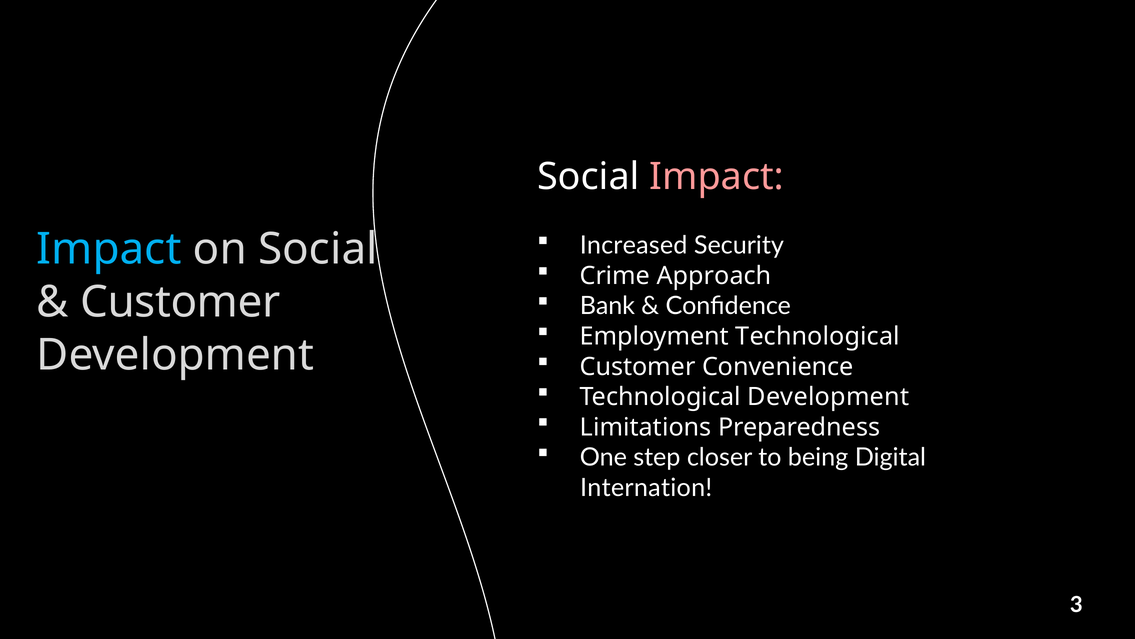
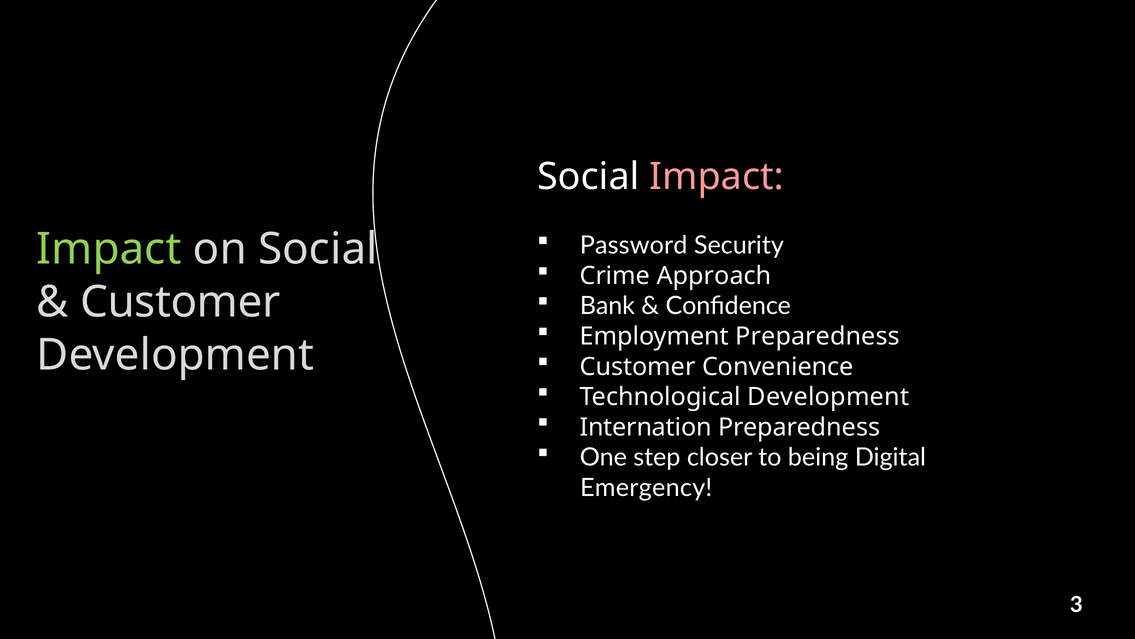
Increased: Increased -> Password (634, 245)
Impact colour: light blue -> light green (109, 249)
Employment Technological: Technological -> Preparedness (818, 336)
Limitations: Limitations -> Internation (646, 427)
Internation: Internation -> Emergency (646, 487)
